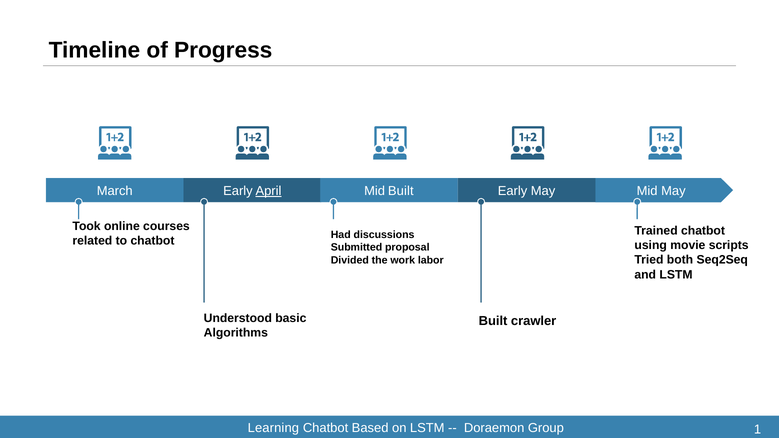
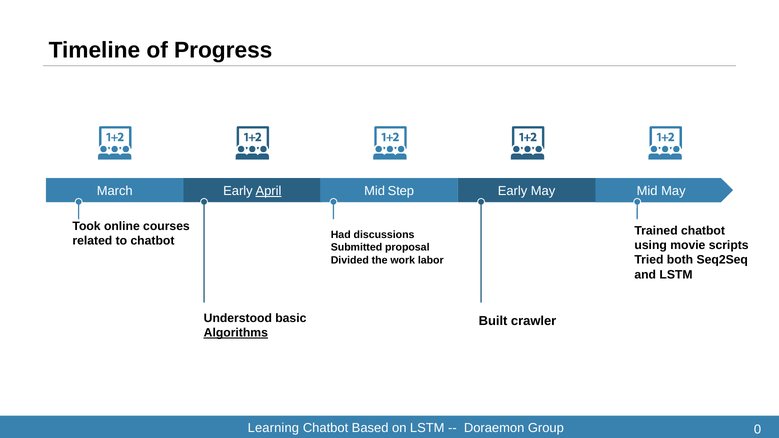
Mid Built: Built -> Step (401, 191)
Algorithms underline: none -> present (236, 333)
1: 1 -> 0 (758, 430)
